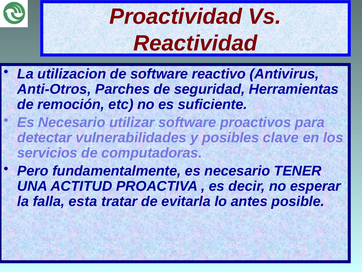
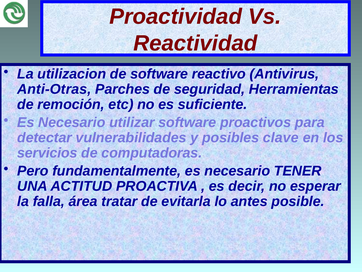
Anti-Otros: Anti-Otros -> Anti-Otras (54, 89)
esta: esta -> área (83, 201)
